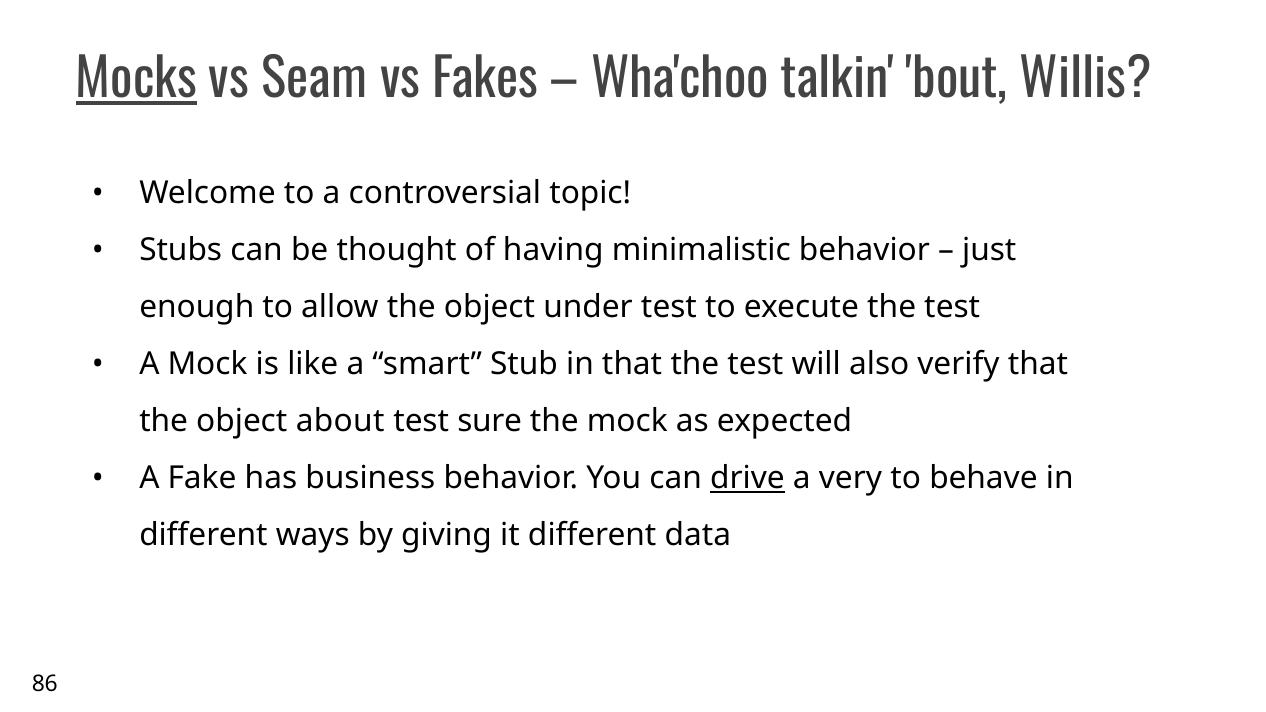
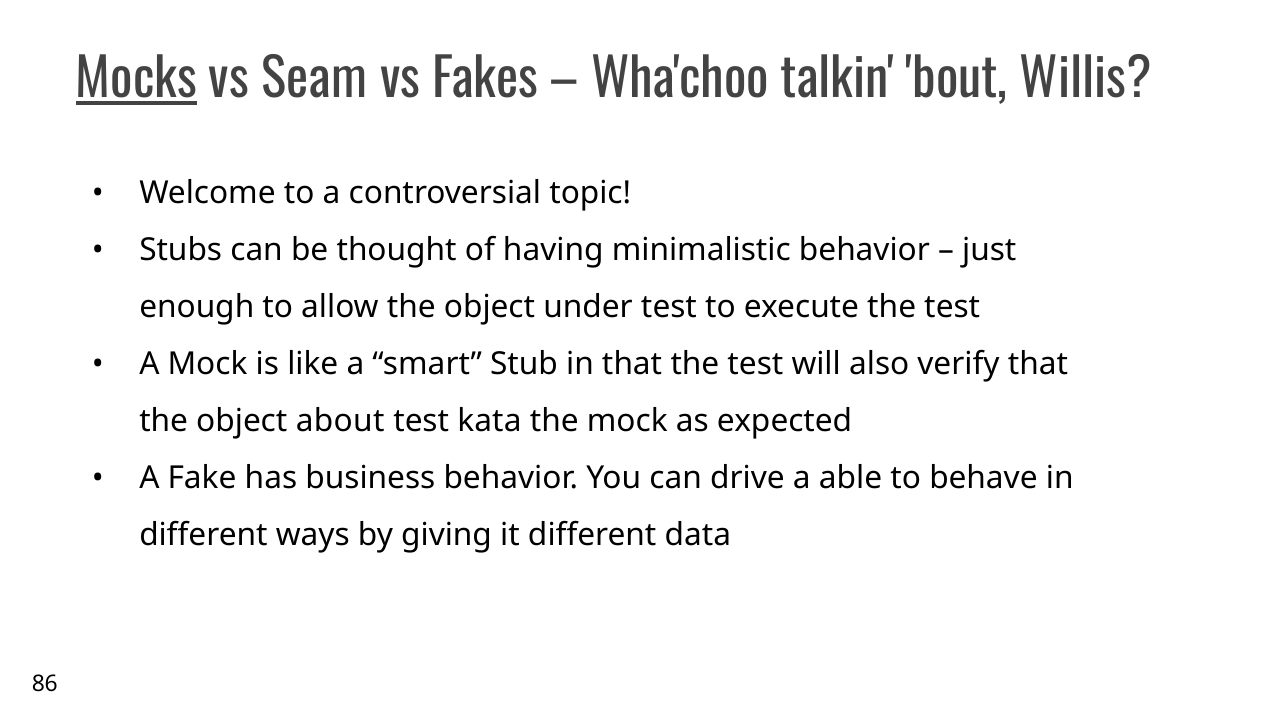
sure: sure -> kata (489, 421)
drive underline: present -> none (747, 478)
very: very -> able (850, 478)
